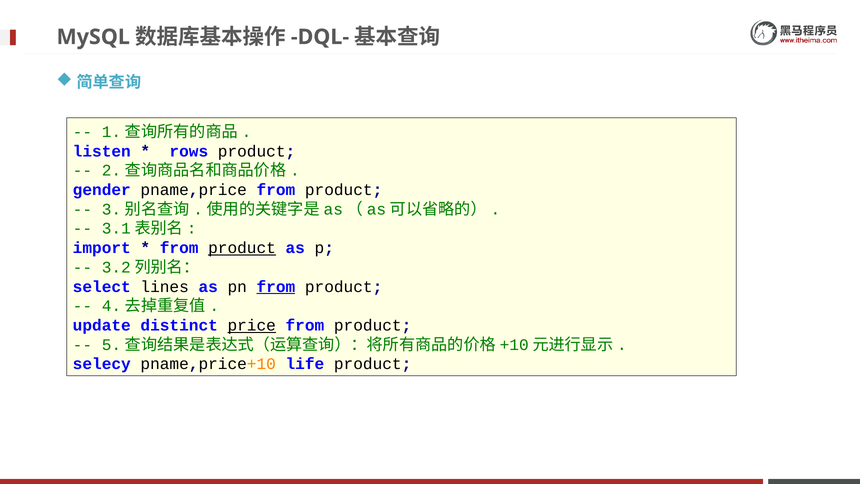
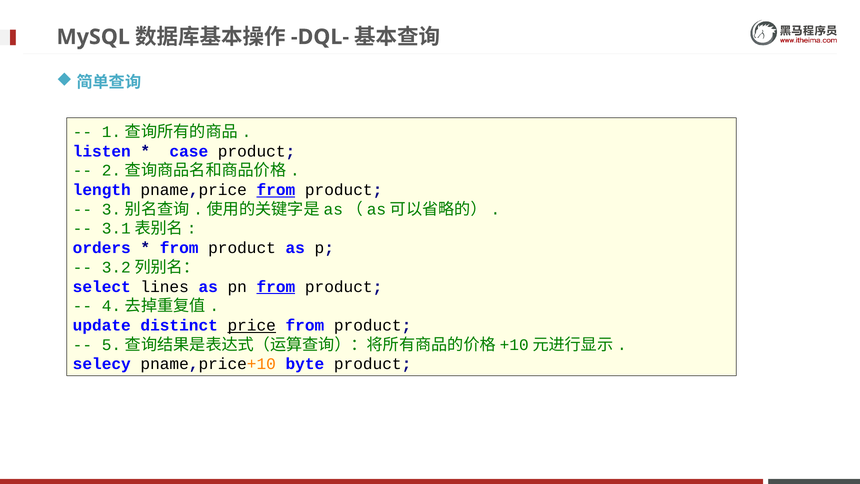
rows: rows -> case (189, 151)
gender: gender -> length (102, 190)
from underline: none -> present (276, 190)
import: import -> orders (102, 248)
product underline: present -> none (242, 248)
life: life -> byte (305, 364)
